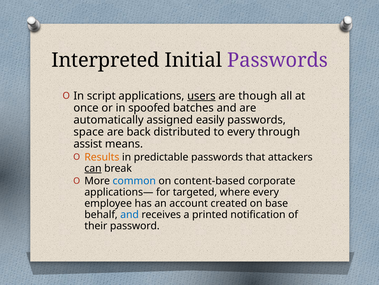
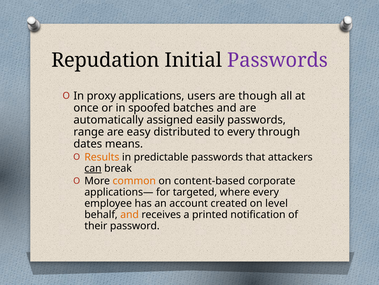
Interpreted: Interpreted -> Repudation (105, 60)
script: script -> proxy (101, 96)
users underline: present -> none (201, 96)
space: space -> range (89, 132)
back: back -> easy (139, 132)
assist: assist -> dates (88, 144)
common colour: blue -> orange (134, 181)
base: base -> level (277, 203)
and colour: blue -> orange (130, 214)
